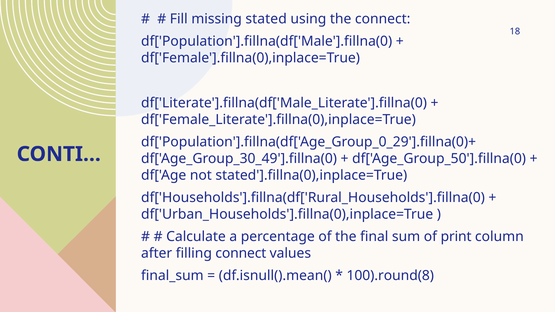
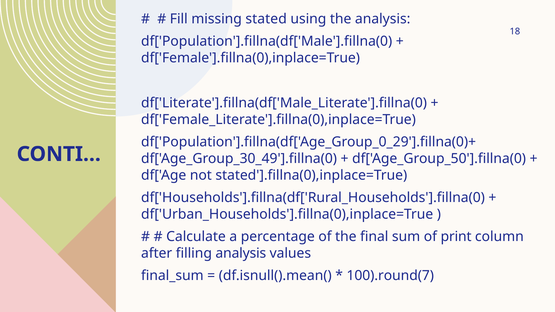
the connect: connect -> analysis (383, 19)
filling connect: connect -> analysis (241, 253)
100).round(8: 100).round(8 -> 100).round(7 (390, 276)
